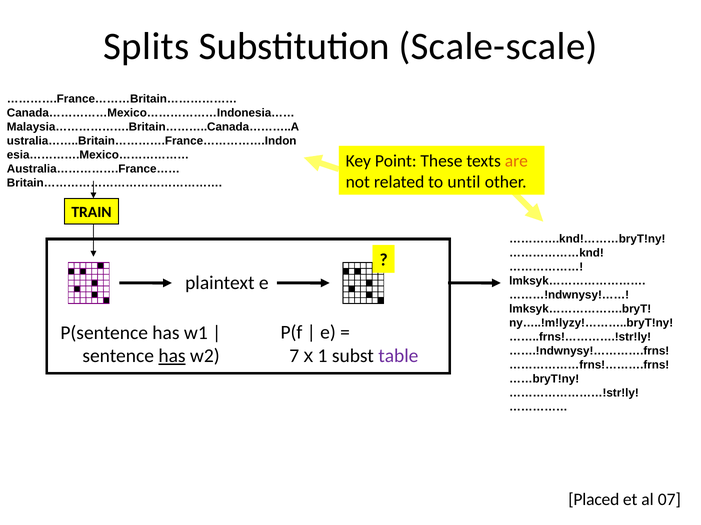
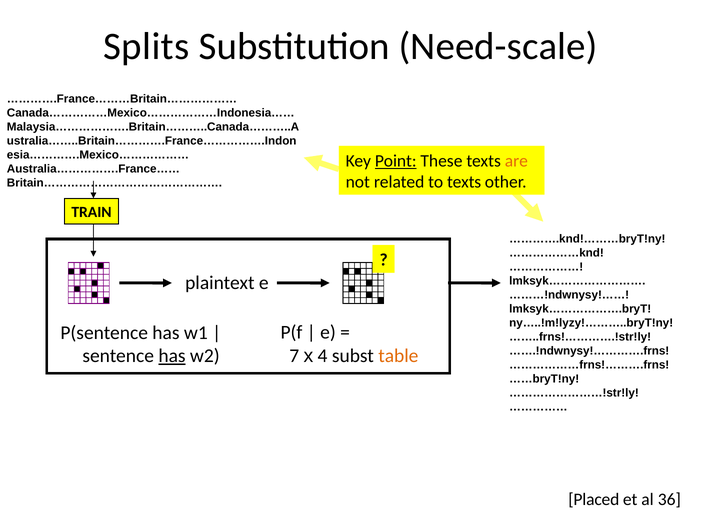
Scale-scale: Scale-scale -> Need-scale (498, 47)
Point underline: none -> present (396, 161)
to until: until -> texts (464, 182)
1: 1 -> 4 (323, 356)
table colour: purple -> orange (398, 356)
07: 07 -> 36 (669, 500)
